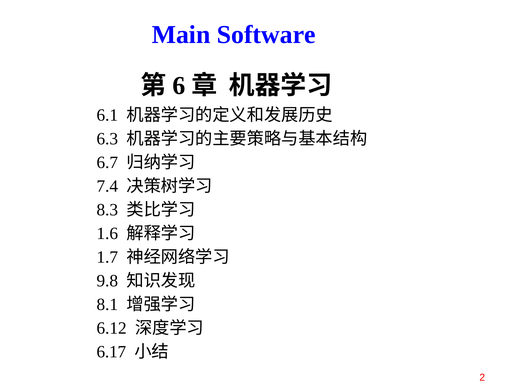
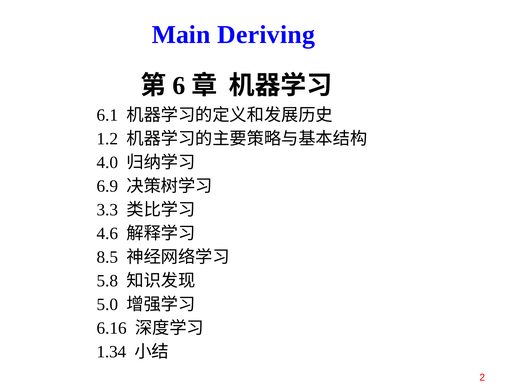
Software: Software -> Deriving (266, 34)
6.3: 6.3 -> 1.2 (107, 139)
6.7: 6.7 -> 4.0 (107, 162)
7.4: 7.4 -> 6.9 (107, 186)
8.3: 8.3 -> 3.3 (107, 210)
1.6: 1.6 -> 4.6 (107, 234)
1.7: 1.7 -> 8.5 (107, 257)
9.8: 9.8 -> 5.8 (107, 281)
8.1: 8.1 -> 5.0 (107, 305)
6.12: 6.12 -> 6.16 (112, 328)
6.17: 6.17 -> 1.34 (111, 352)
